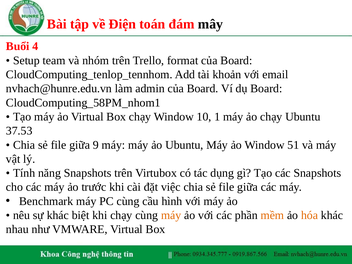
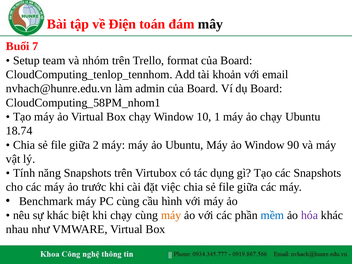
4: 4 -> 7 (35, 46)
37.53: 37.53 -> 18.74 (19, 131)
9: 9 -> 2 (96, 145)
51: 51 -> 90 (293, 145)
mềm colour: orange -> blue (272, 215)
hóa colour: orange -> purple (310, 215)
